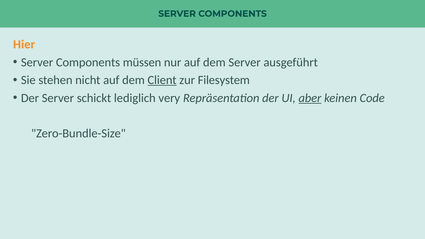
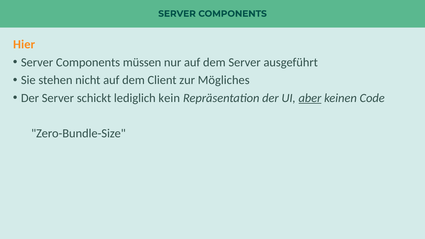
Client underline: present -> none (162, 80)
Filesystem: Filesystem -> Mögliches (224, 80)
very: very -> kein (169, 98)
